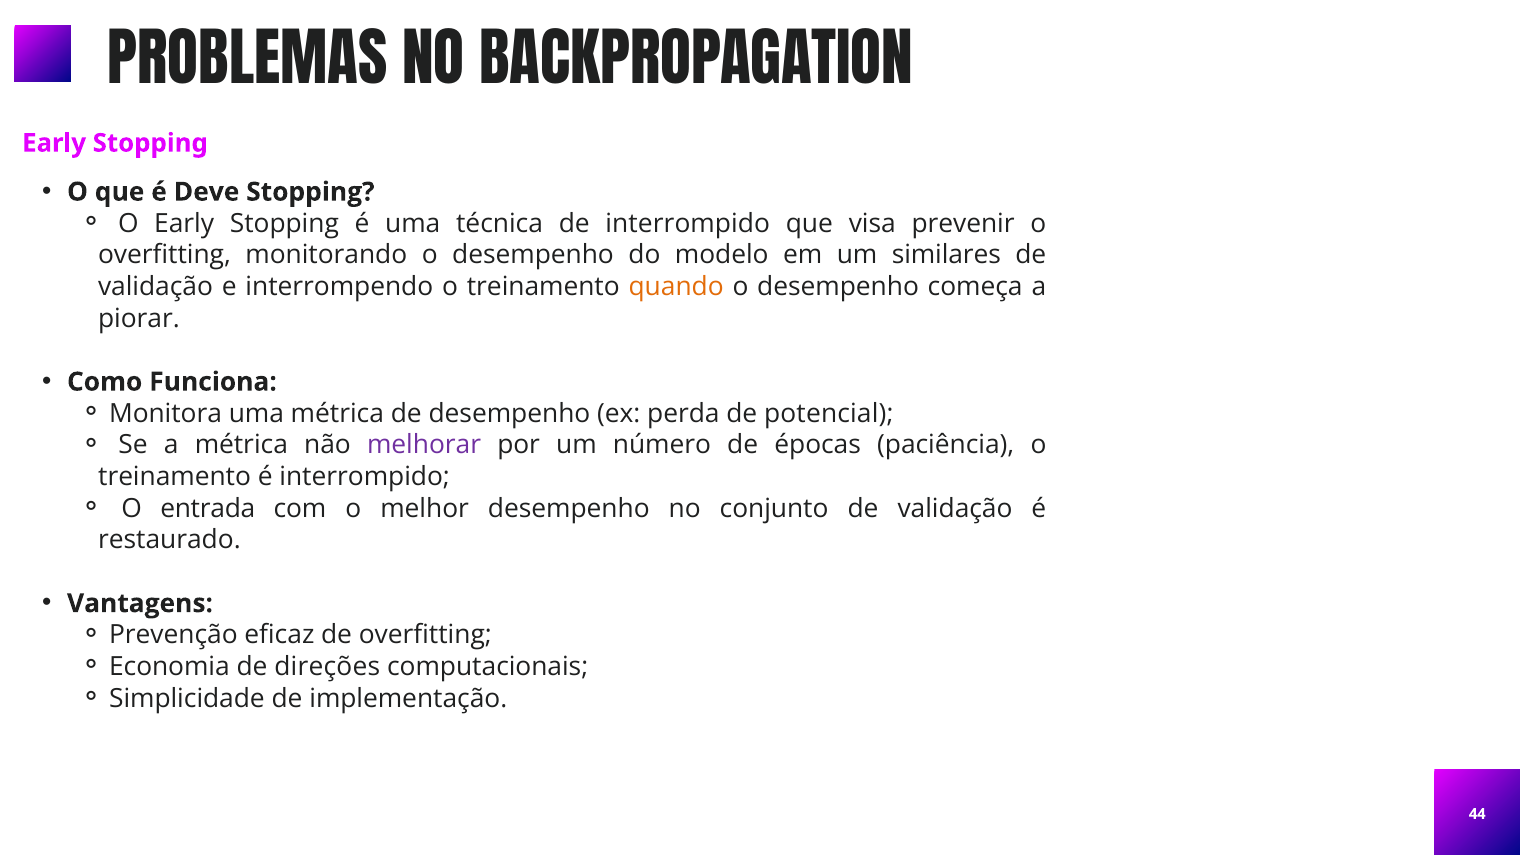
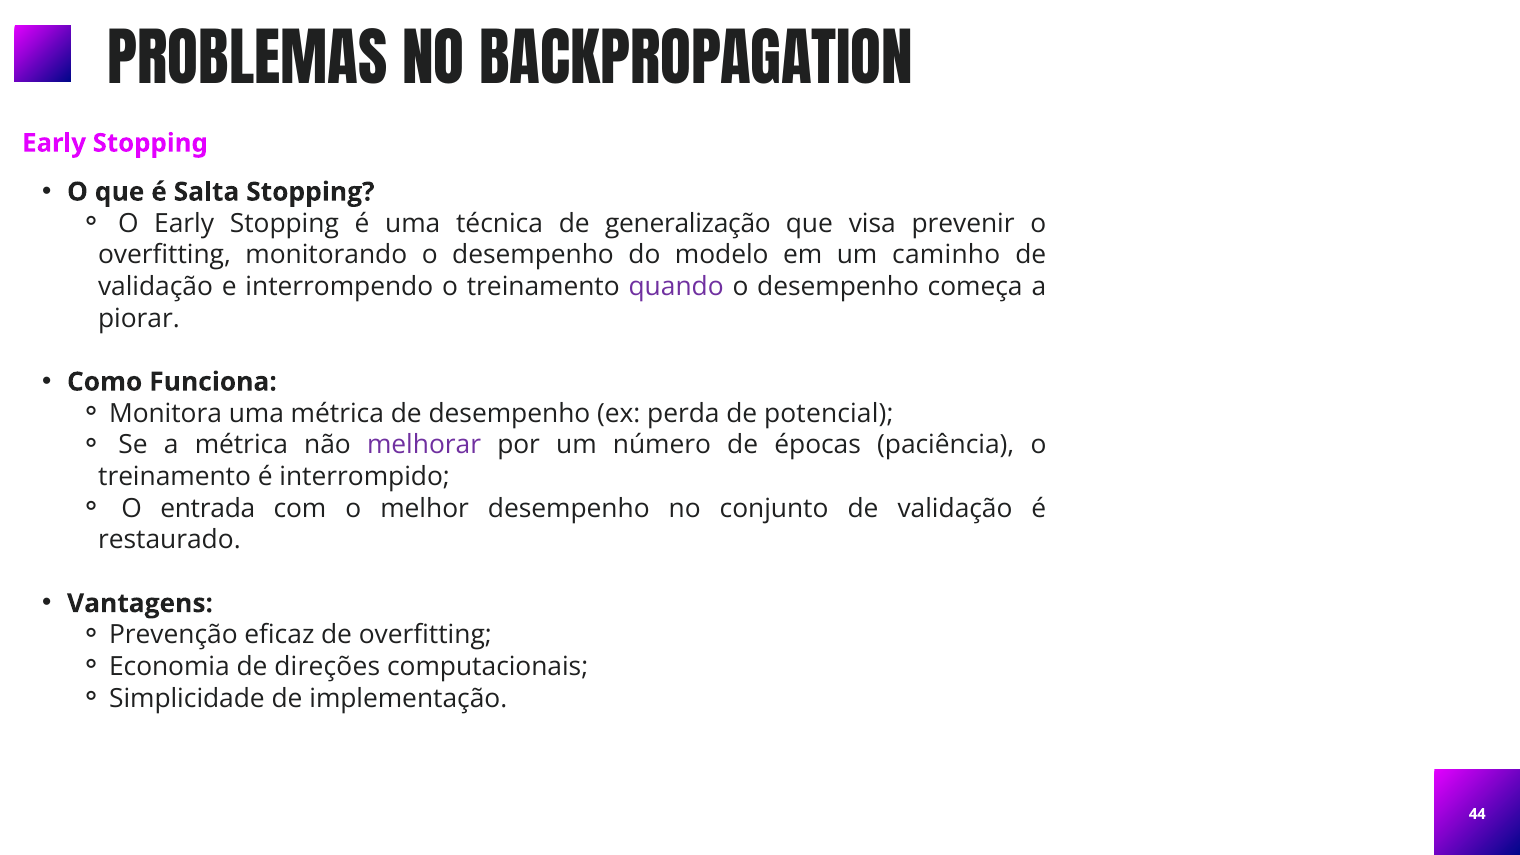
Deve: Deve -> Salta (207, 192)
de interrompido: interrompido -> generalização (688, 224)
similares: similares -> caminho (946, 255)
quando colour: orange -> purple (676, 287)
